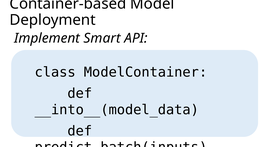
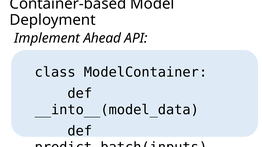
Smart: Smart -> Ahead (102, 38)
